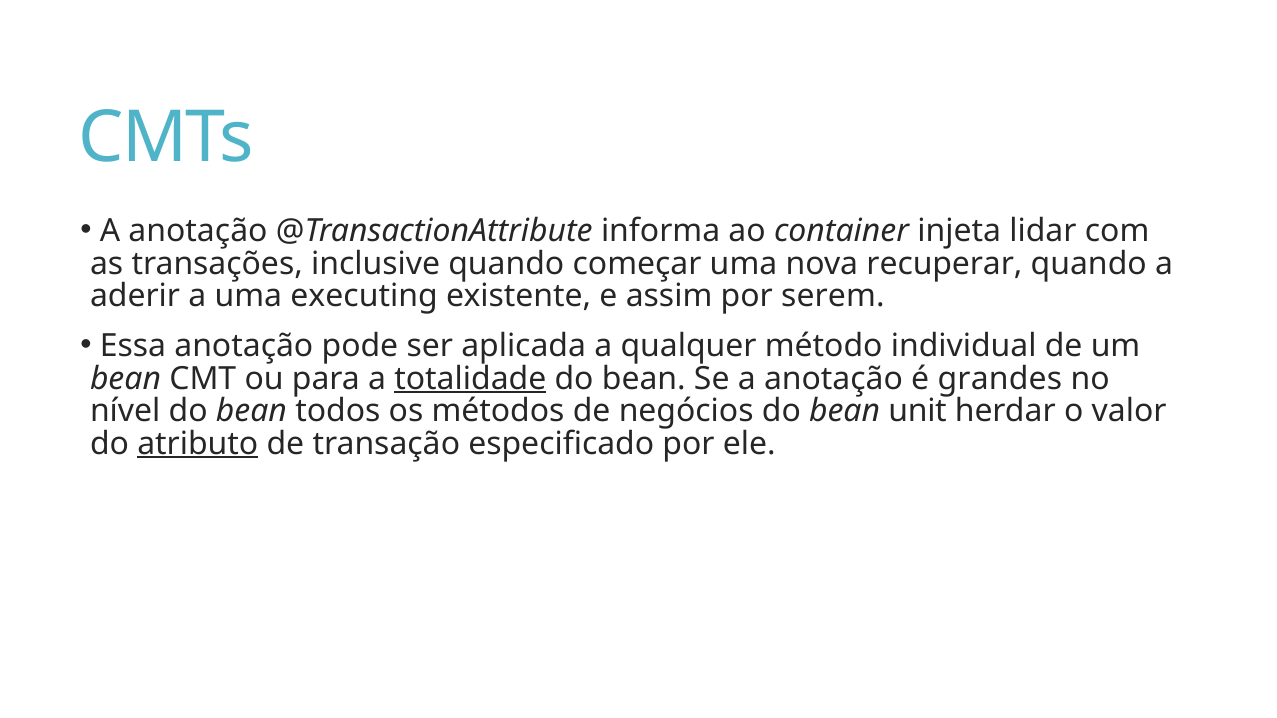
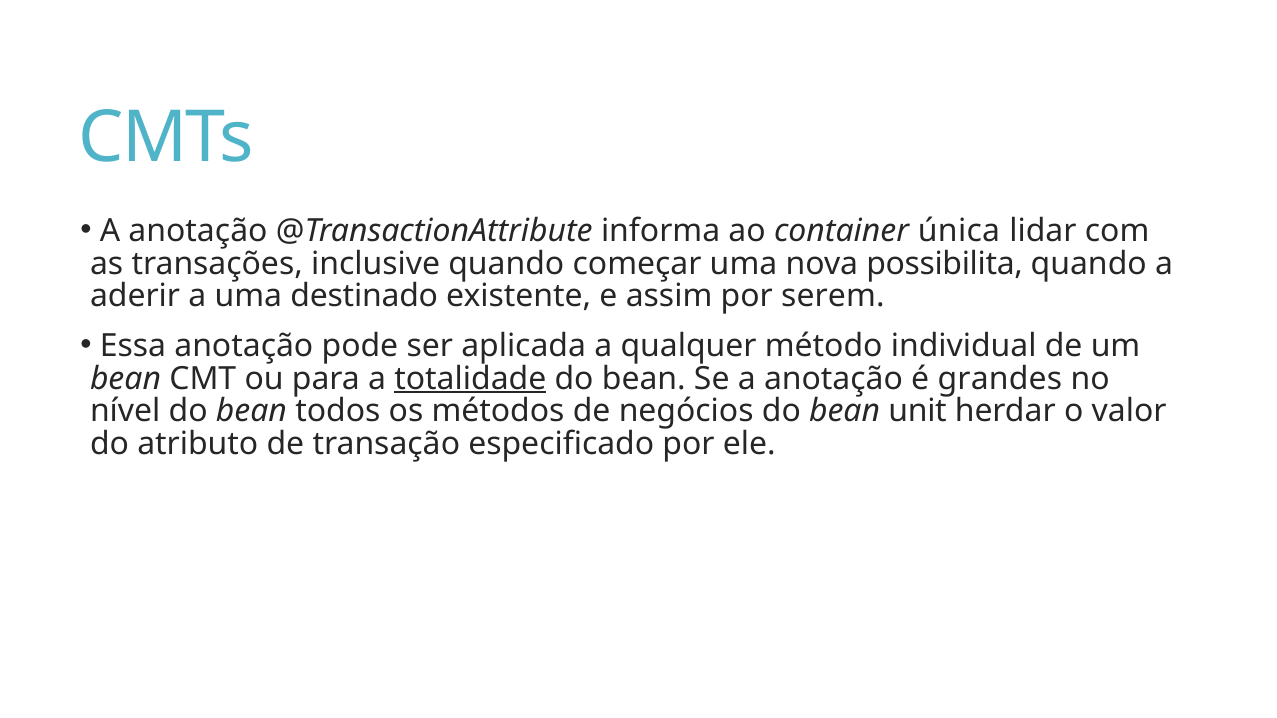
injeta: injeta -> única (959, 231)
recuperar: recuperar -> possibilita (945, 264)
executing: executing -> destinado (364, 296)
atributo underline: present -> none (198, 444)
